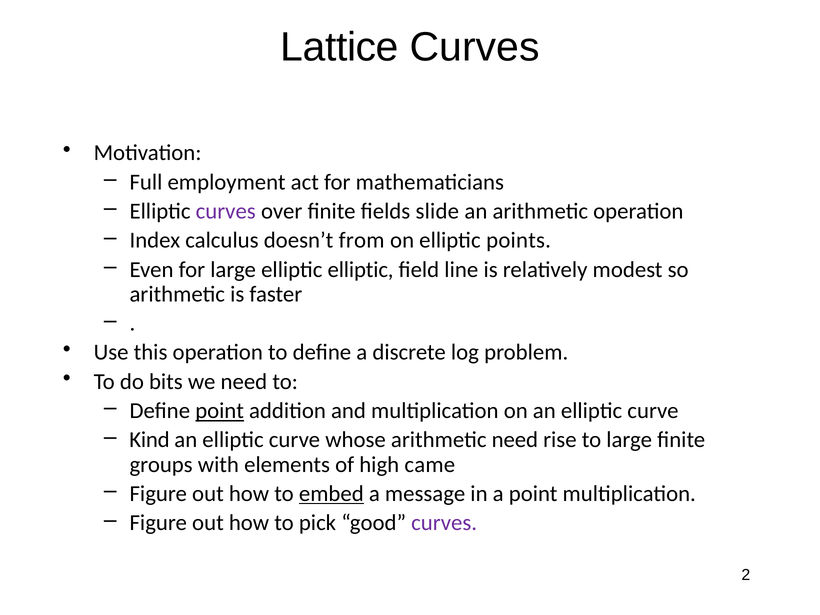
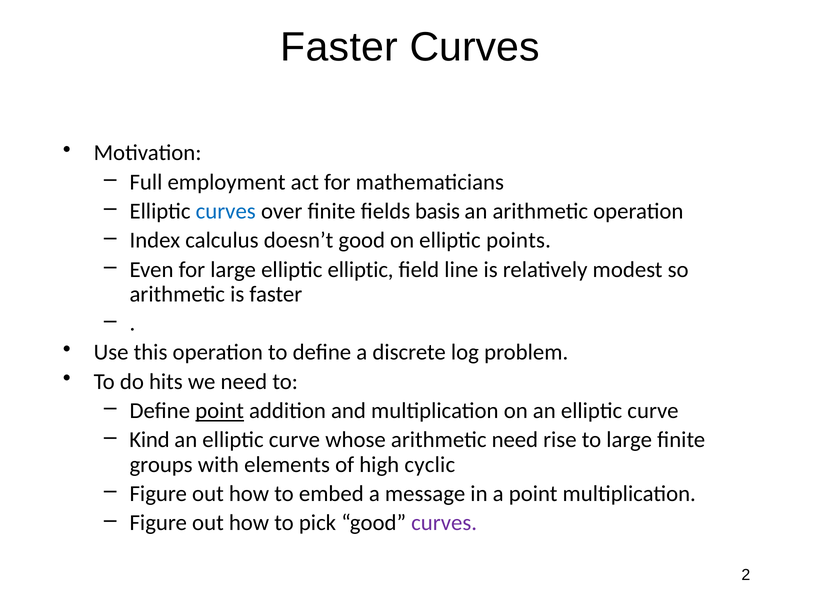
Lattice: Lattice -> Faster (339, 47)
curves colour: purple -> blue (226, 211)
slide: slide -> basis (438, 211)
doesn’t from: from -> good (362, 240)
bits: bits -> hits (166, 382)
came: came -> cyclic (430, 465)
embed underline: present -> none (331, 494)
